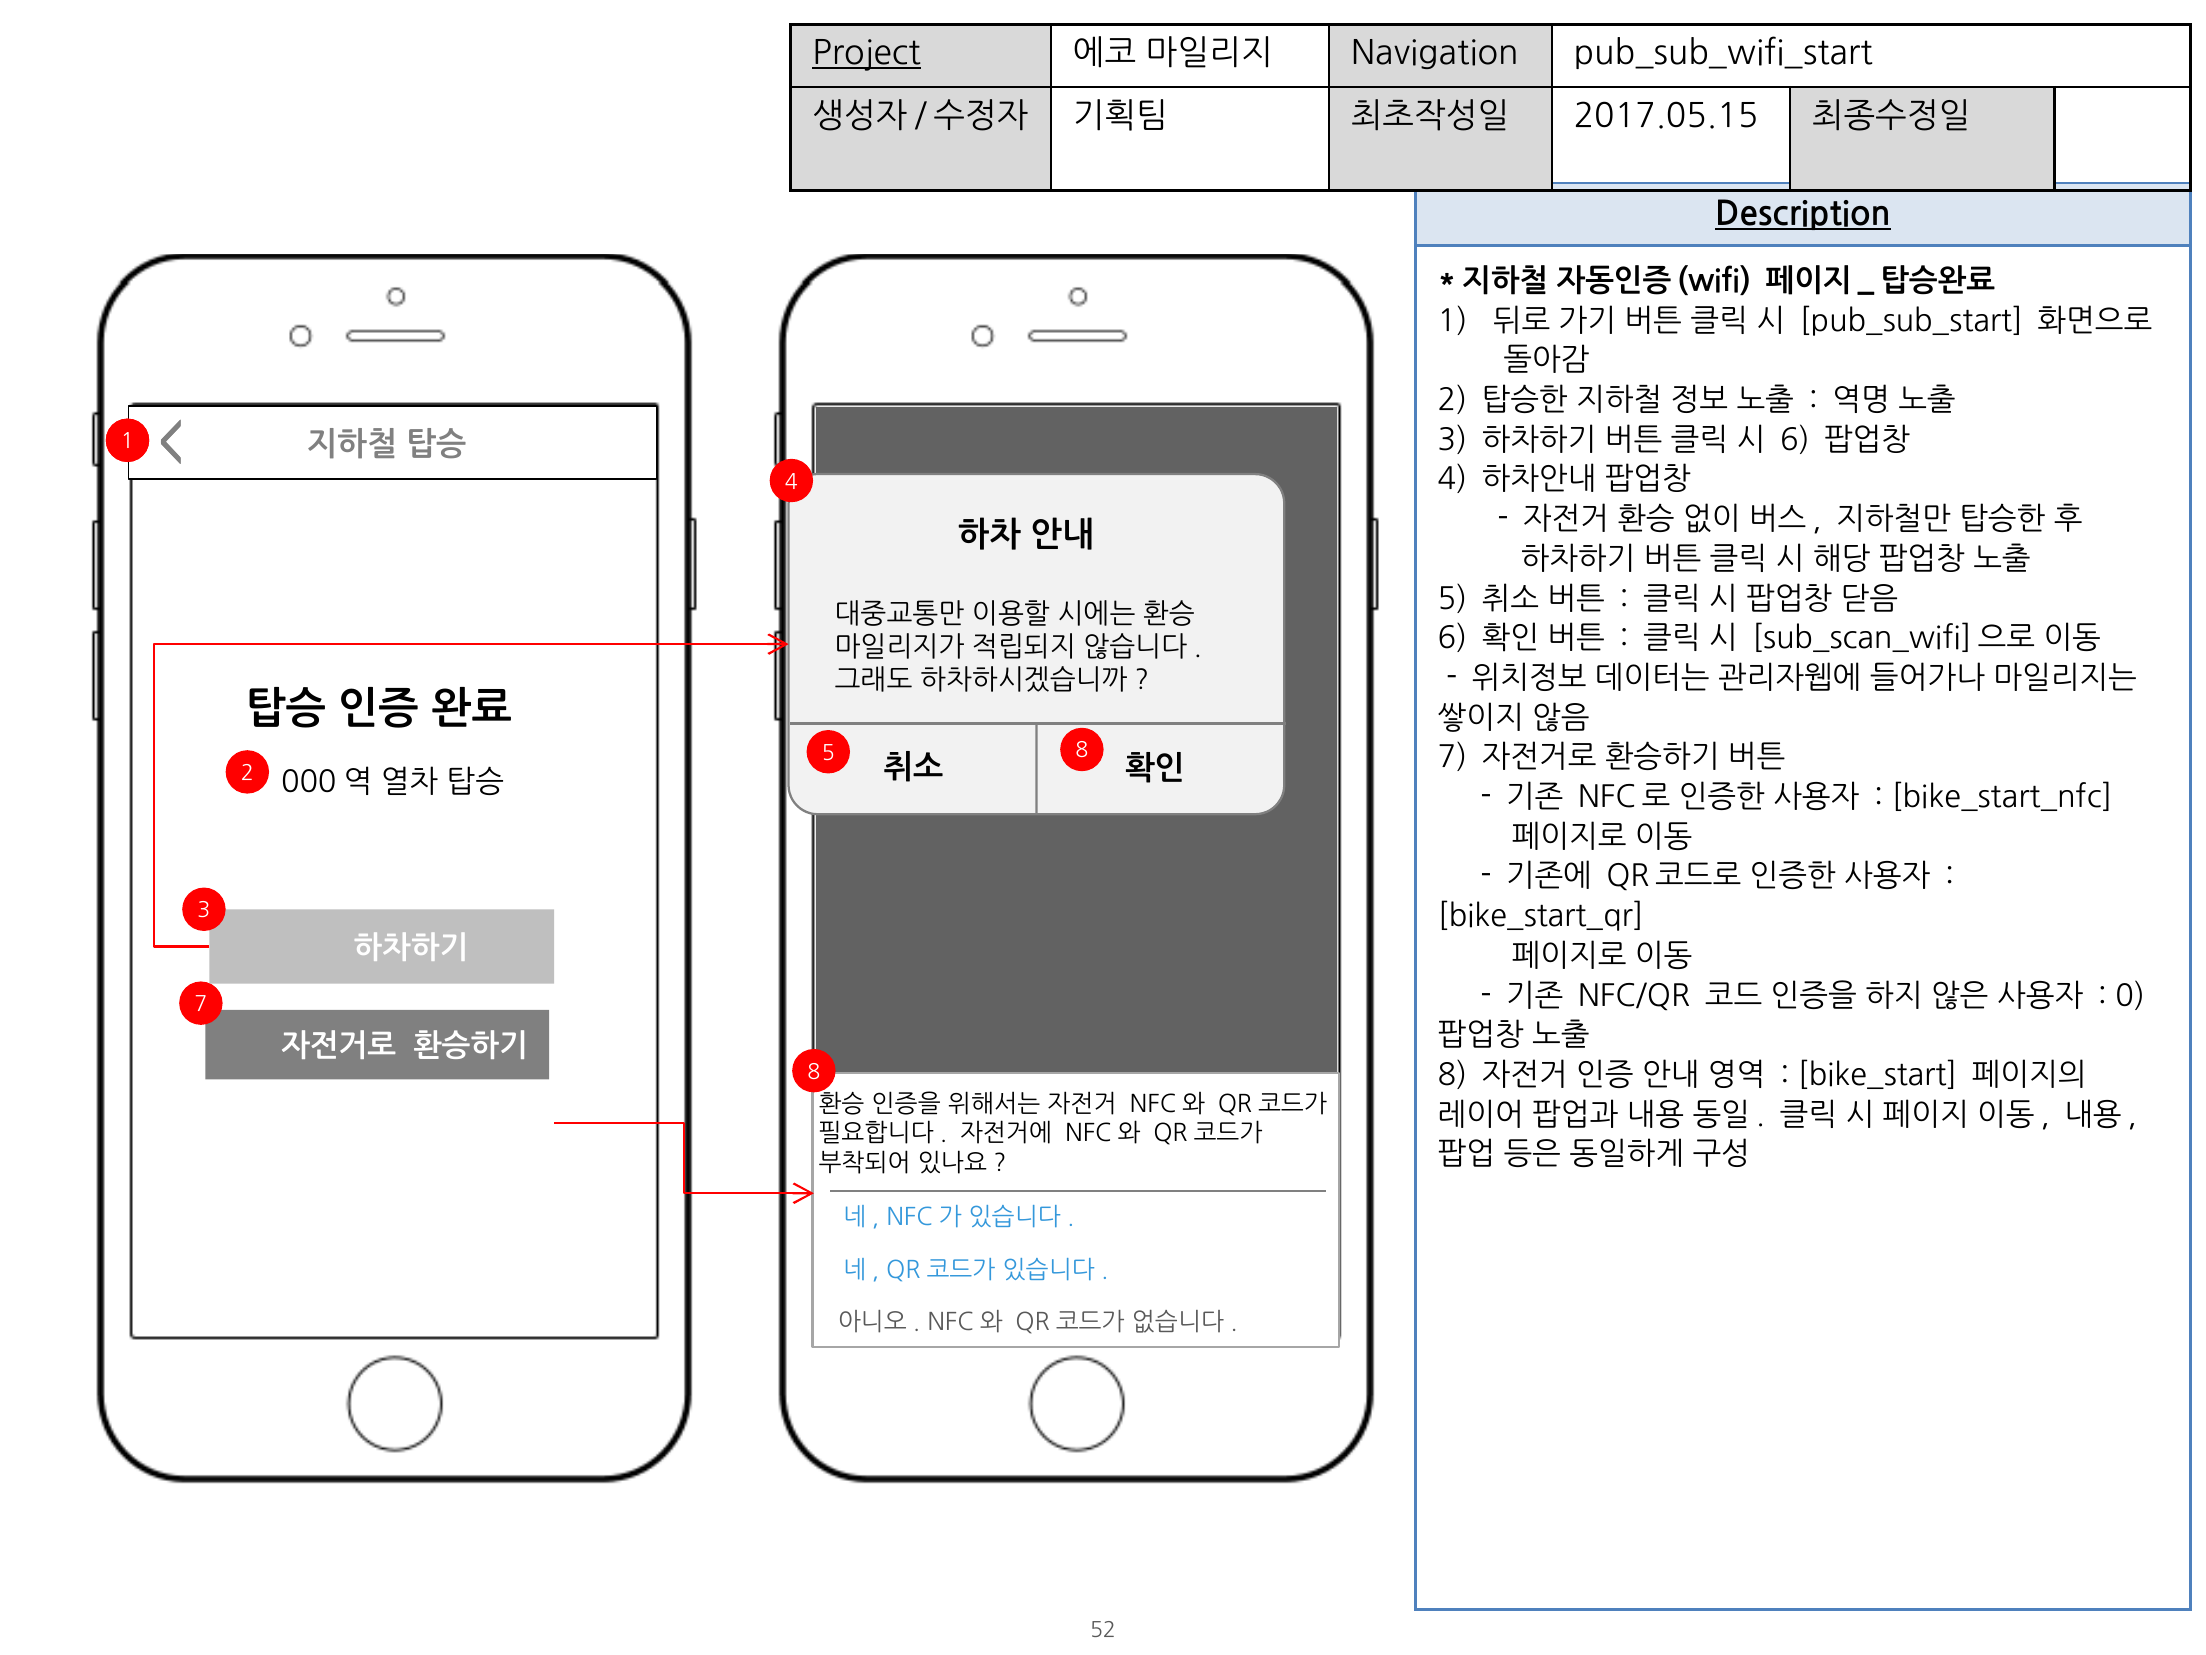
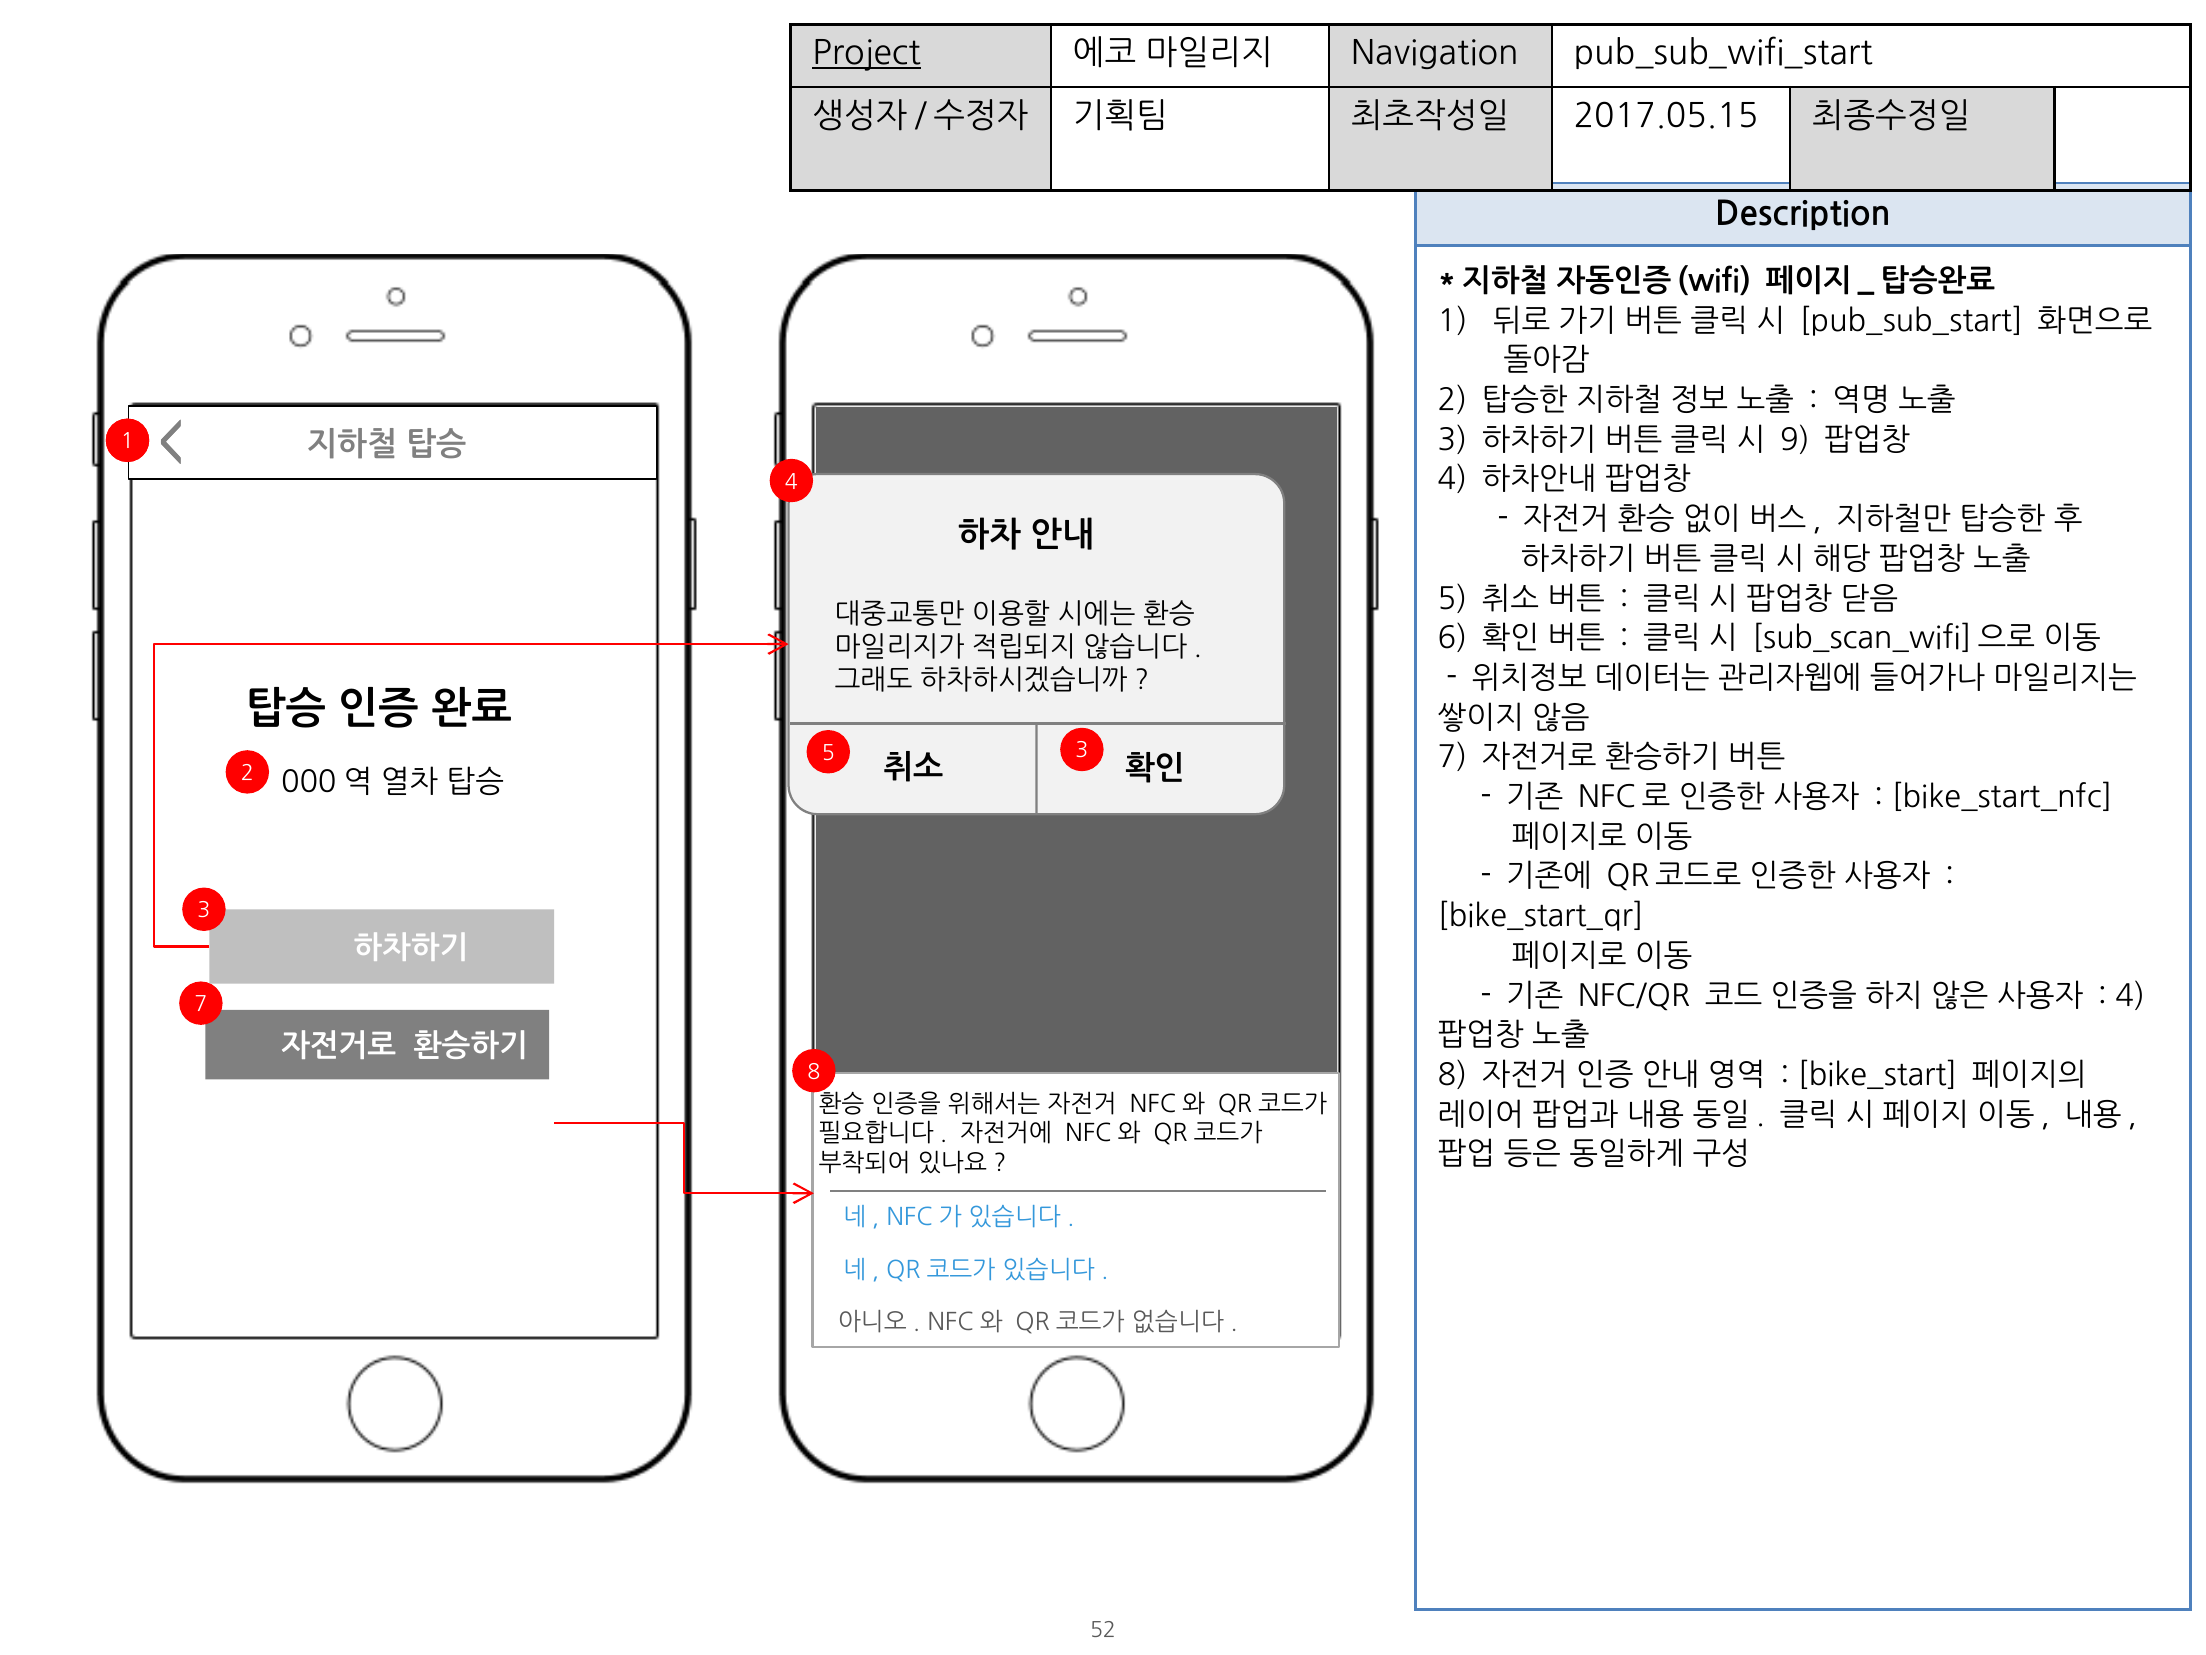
Description underline: present -> none (1803, 215)
6: 6 -> 9 (1795, 440)
5 8: 8 -> 3 (1082, 751)
0: 0 -> 4 (2130, 996)
